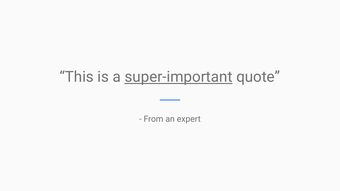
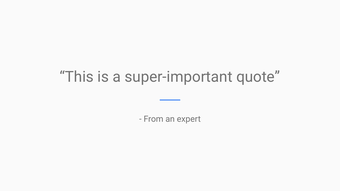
super-important underline: present -> none (179, 77)
